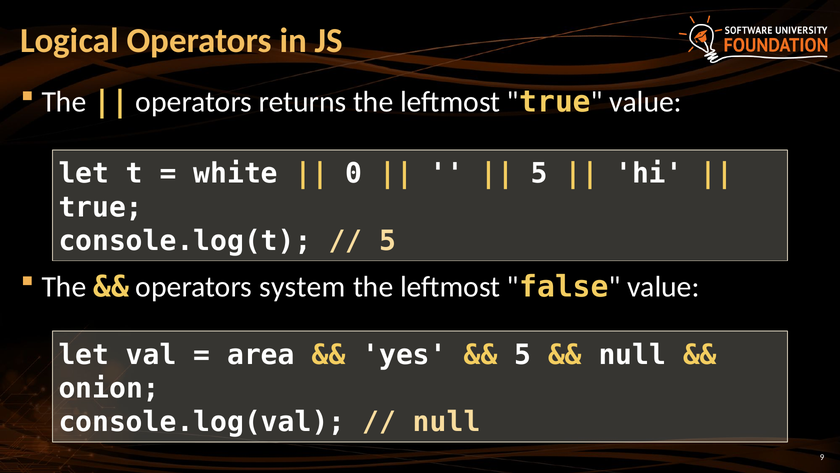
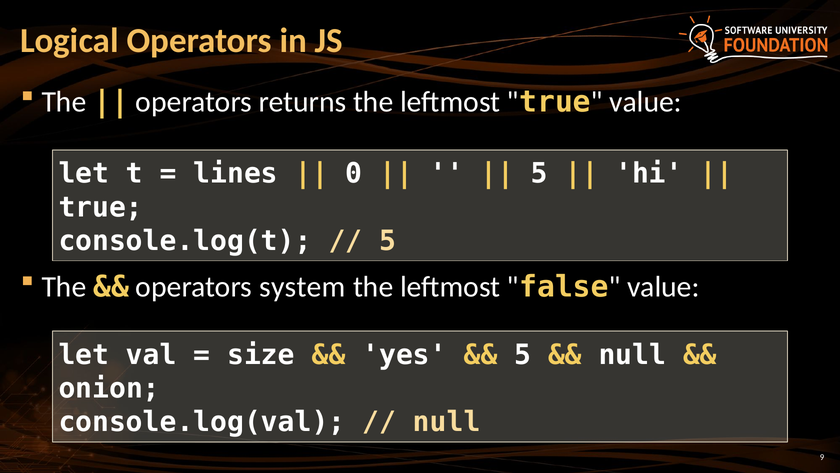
white: white -> lines (236, 174)
area: area -> size (261, 355)
